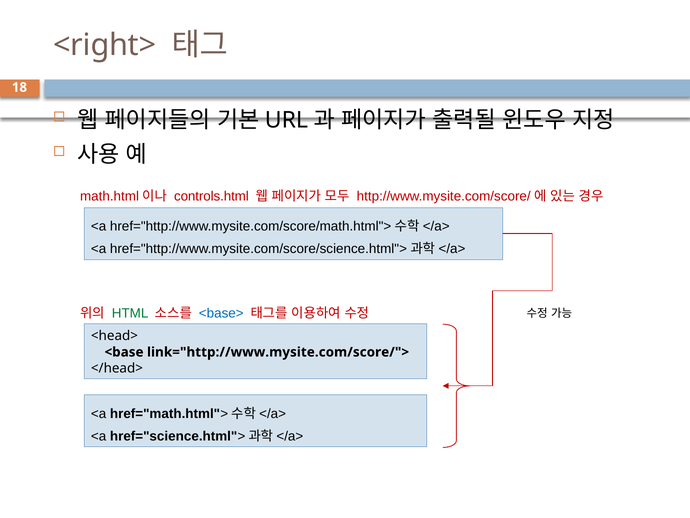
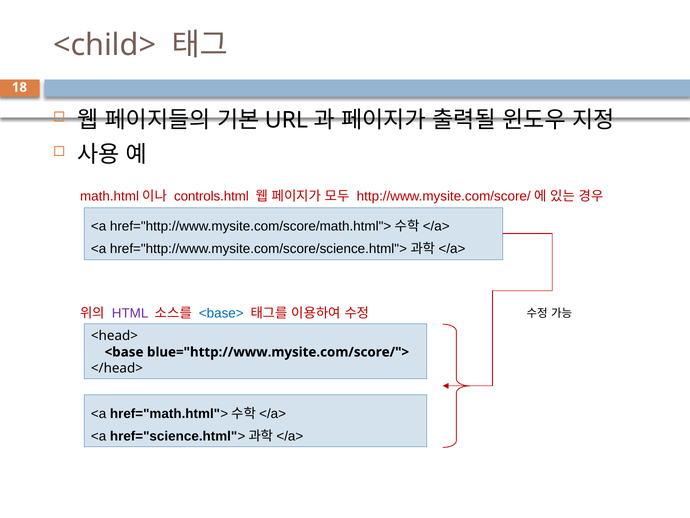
<right>: <right> -> <child> (105, 45)
HTML colour: green -> purple (130, 313)
link="http://www.mysite.com/score/">: link="http://www.mysite.com/score/"> -> blue="http://www.mysite.com/score/"> (278, 352)
